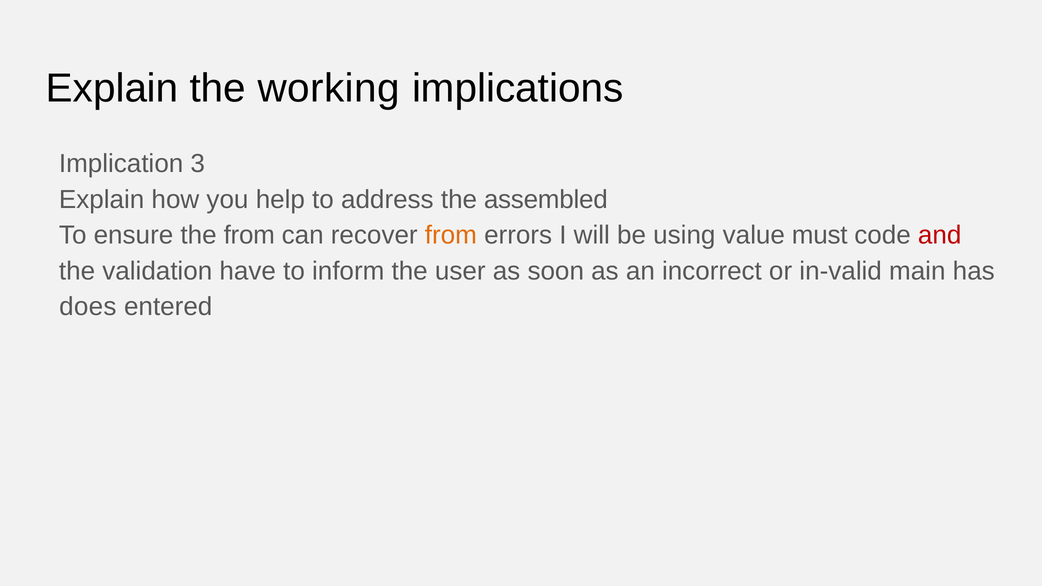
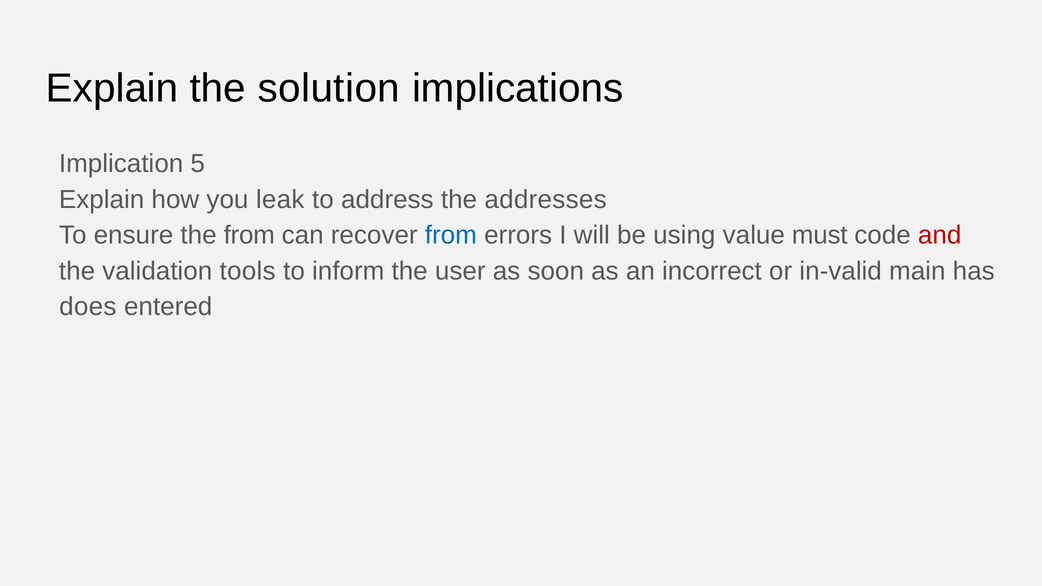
working: working -> solution (329, 88)
3: 3 -> 5 (198, 164)
help: help -> leak (280, 200)
assembled: assembled -> addresses (546, 200)
from colour: orange -> blue (451, 235)
have: have -> tools (248, 271)
